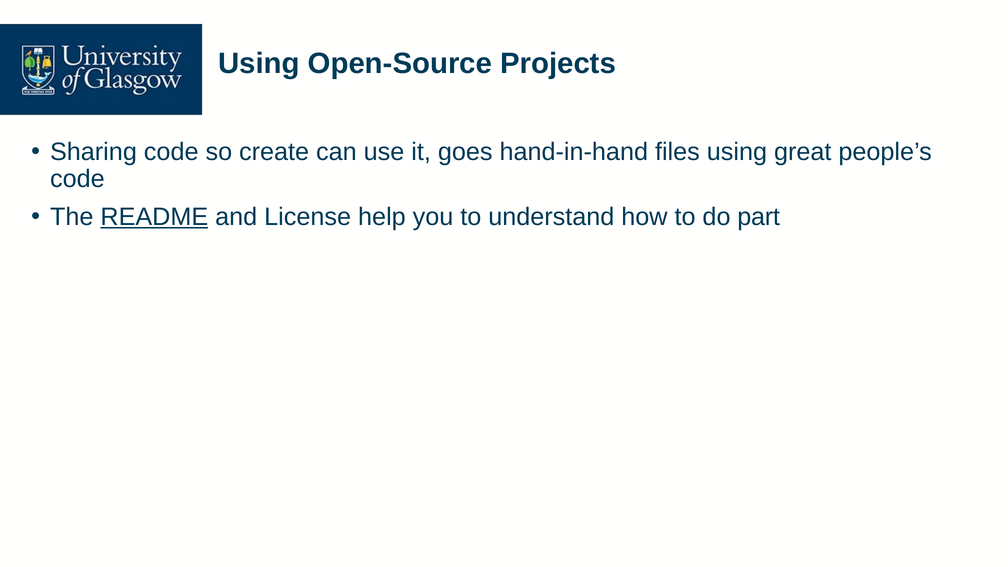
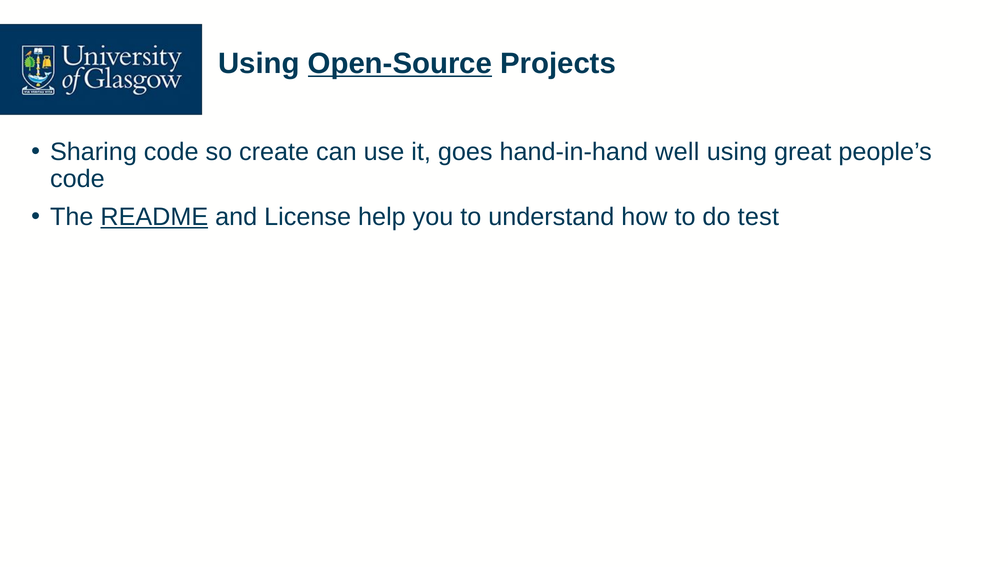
Open-Source underline: none -> present (400, 64)
files: files -> well (677, 152)
part: part -> test (758, 217)
